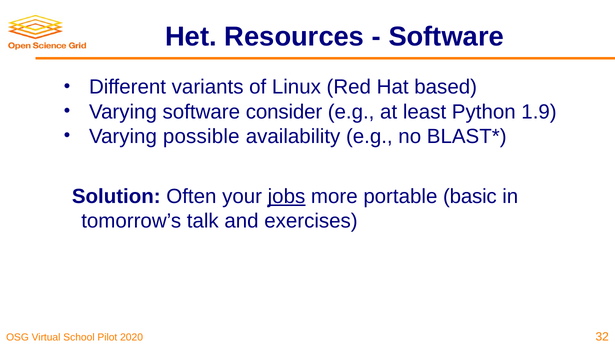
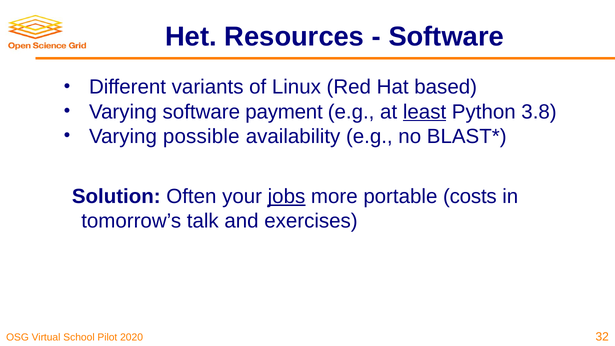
consider: consider -> payment (284, 112)
least underline: none -> present (425, 112)
1.9: 1.9 -> 3.8 (539, 112)
basic: basic -> costs (470, 196)
